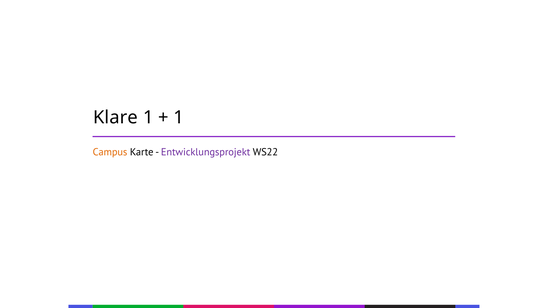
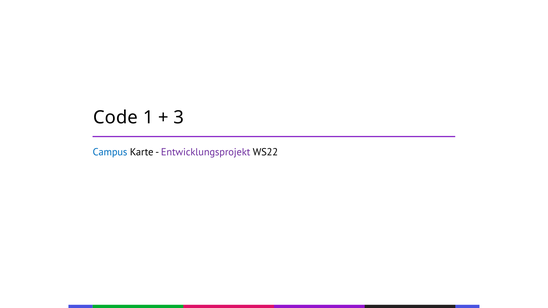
Klare: Klare -> Code (115, 118)
1: 1 -> 3 (179, 118)
Campus colour: orange -> blue (110, 152)
